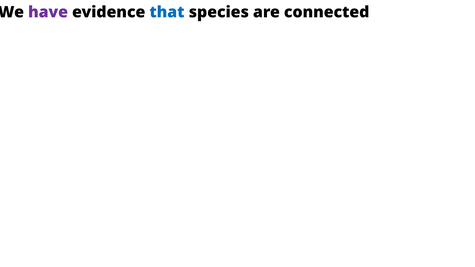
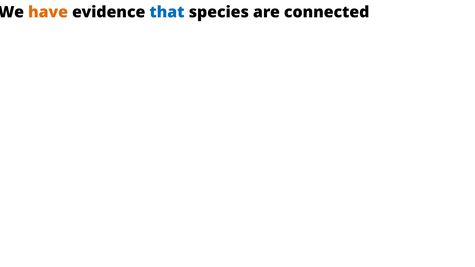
have colour: purple -> orange (48, 12)
